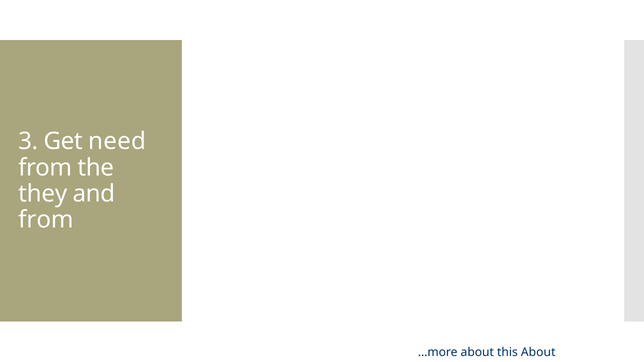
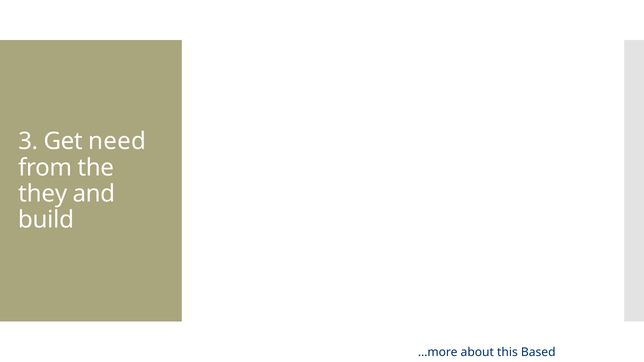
from: from -> build (46, 220)
this About: About -> Based (538, 353)
